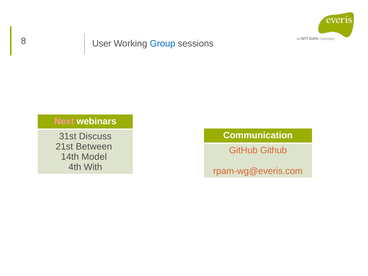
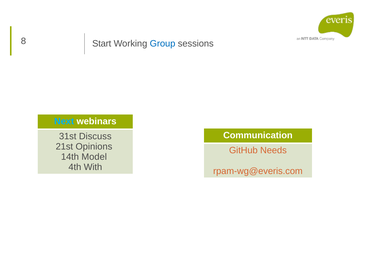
User: User -> Start (102, 44)
Next colour: pink -> light blue (64, 121)
Between: Between -> Opinions (94, 147)
GitHub Github: Github -> Needs (273, 150)
